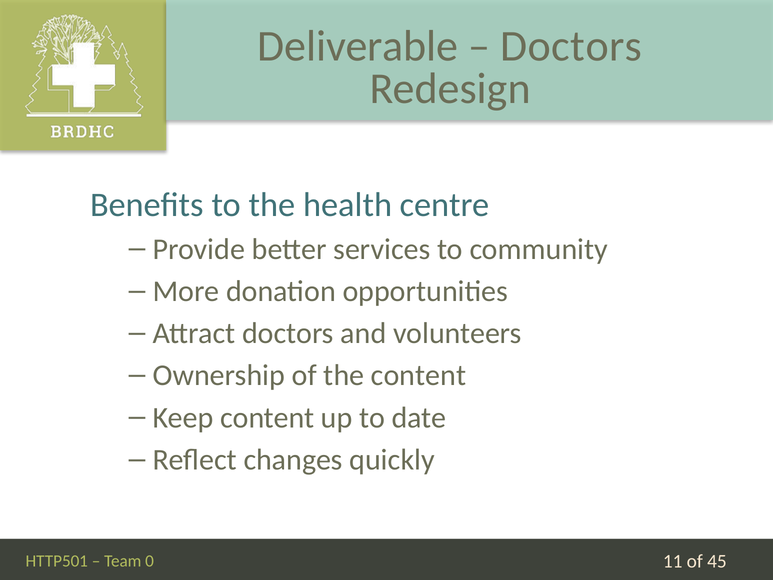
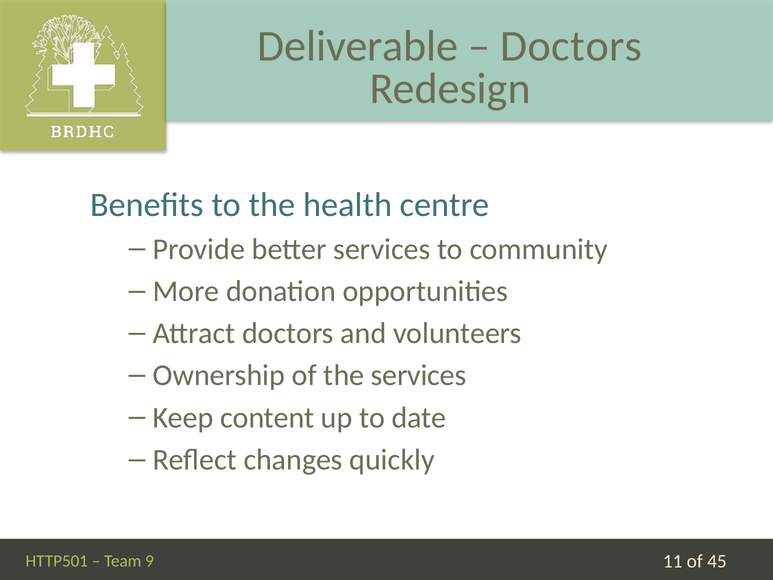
the content: content -> services (419, 375)
0: 0 -> 9 (150, 561)
